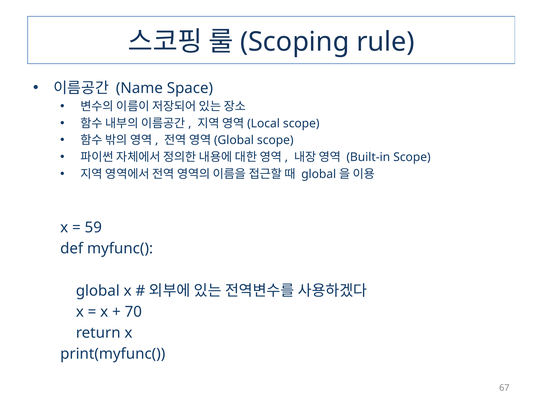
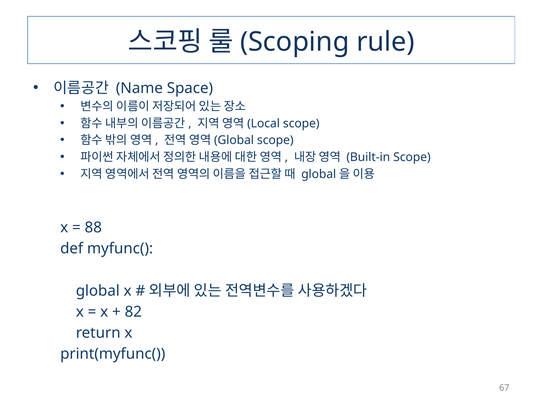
59: 59 -> 88 (93, 227)
70: 70 -> 82 (133, 311)
